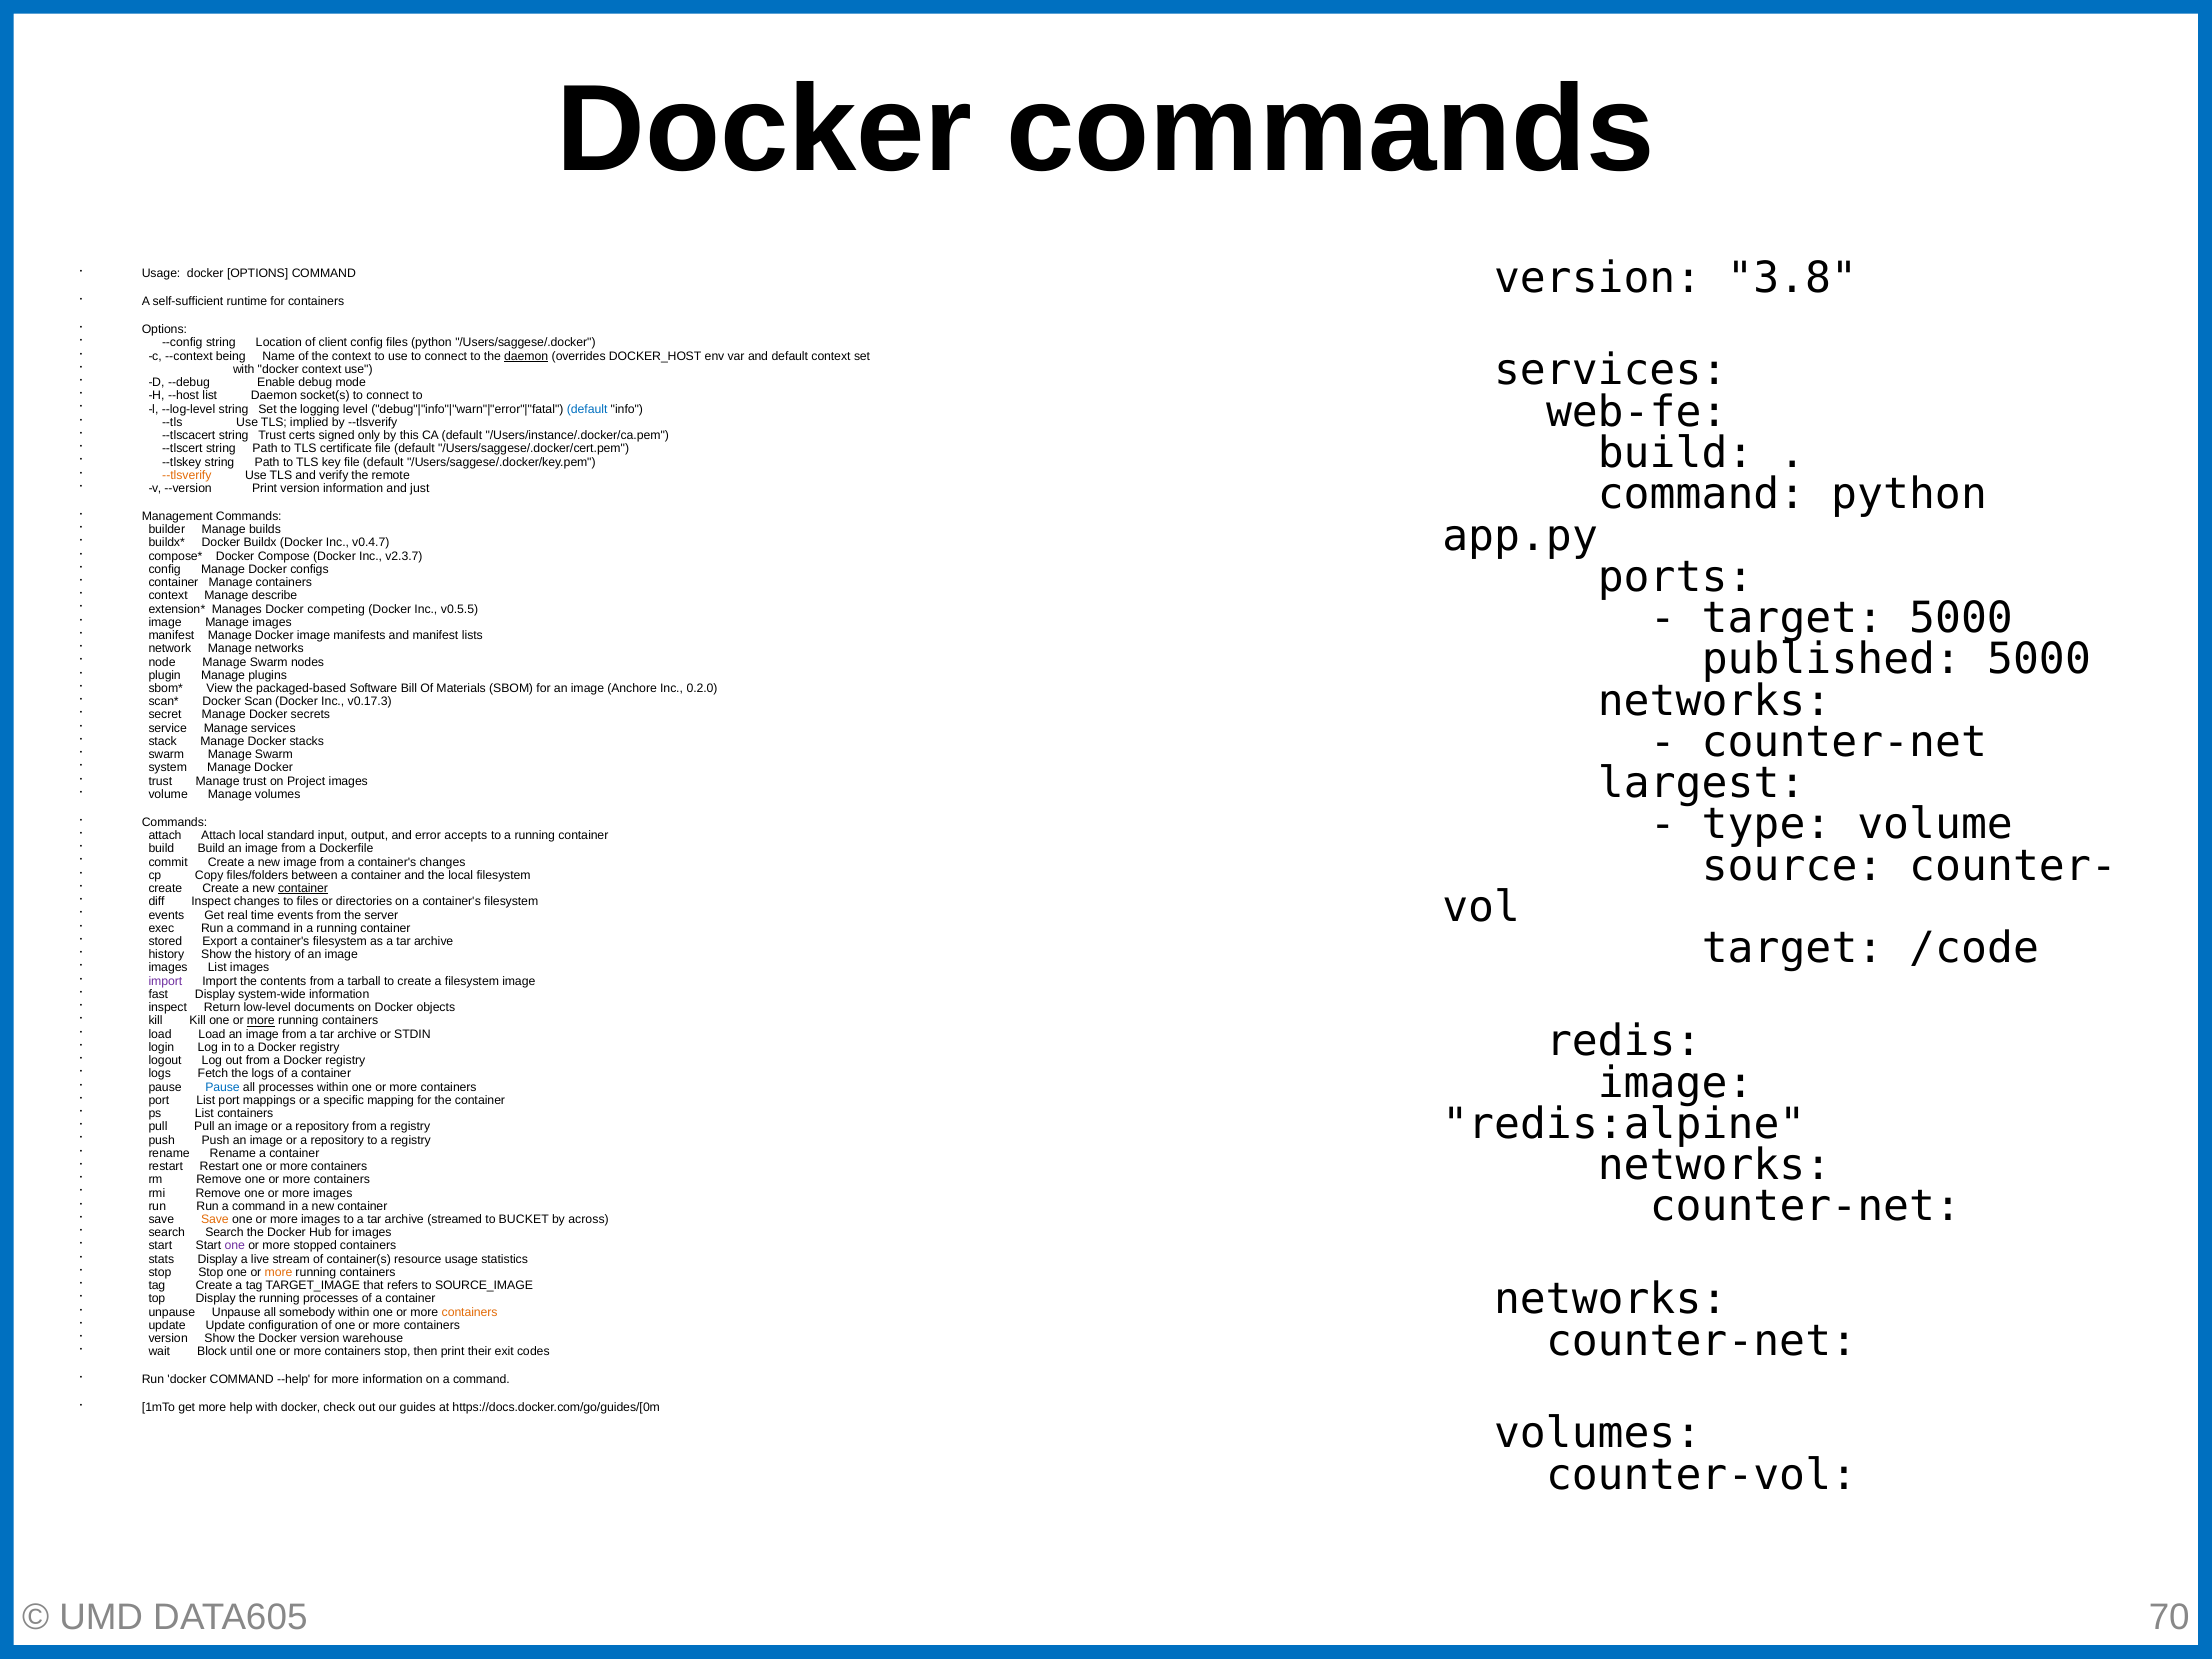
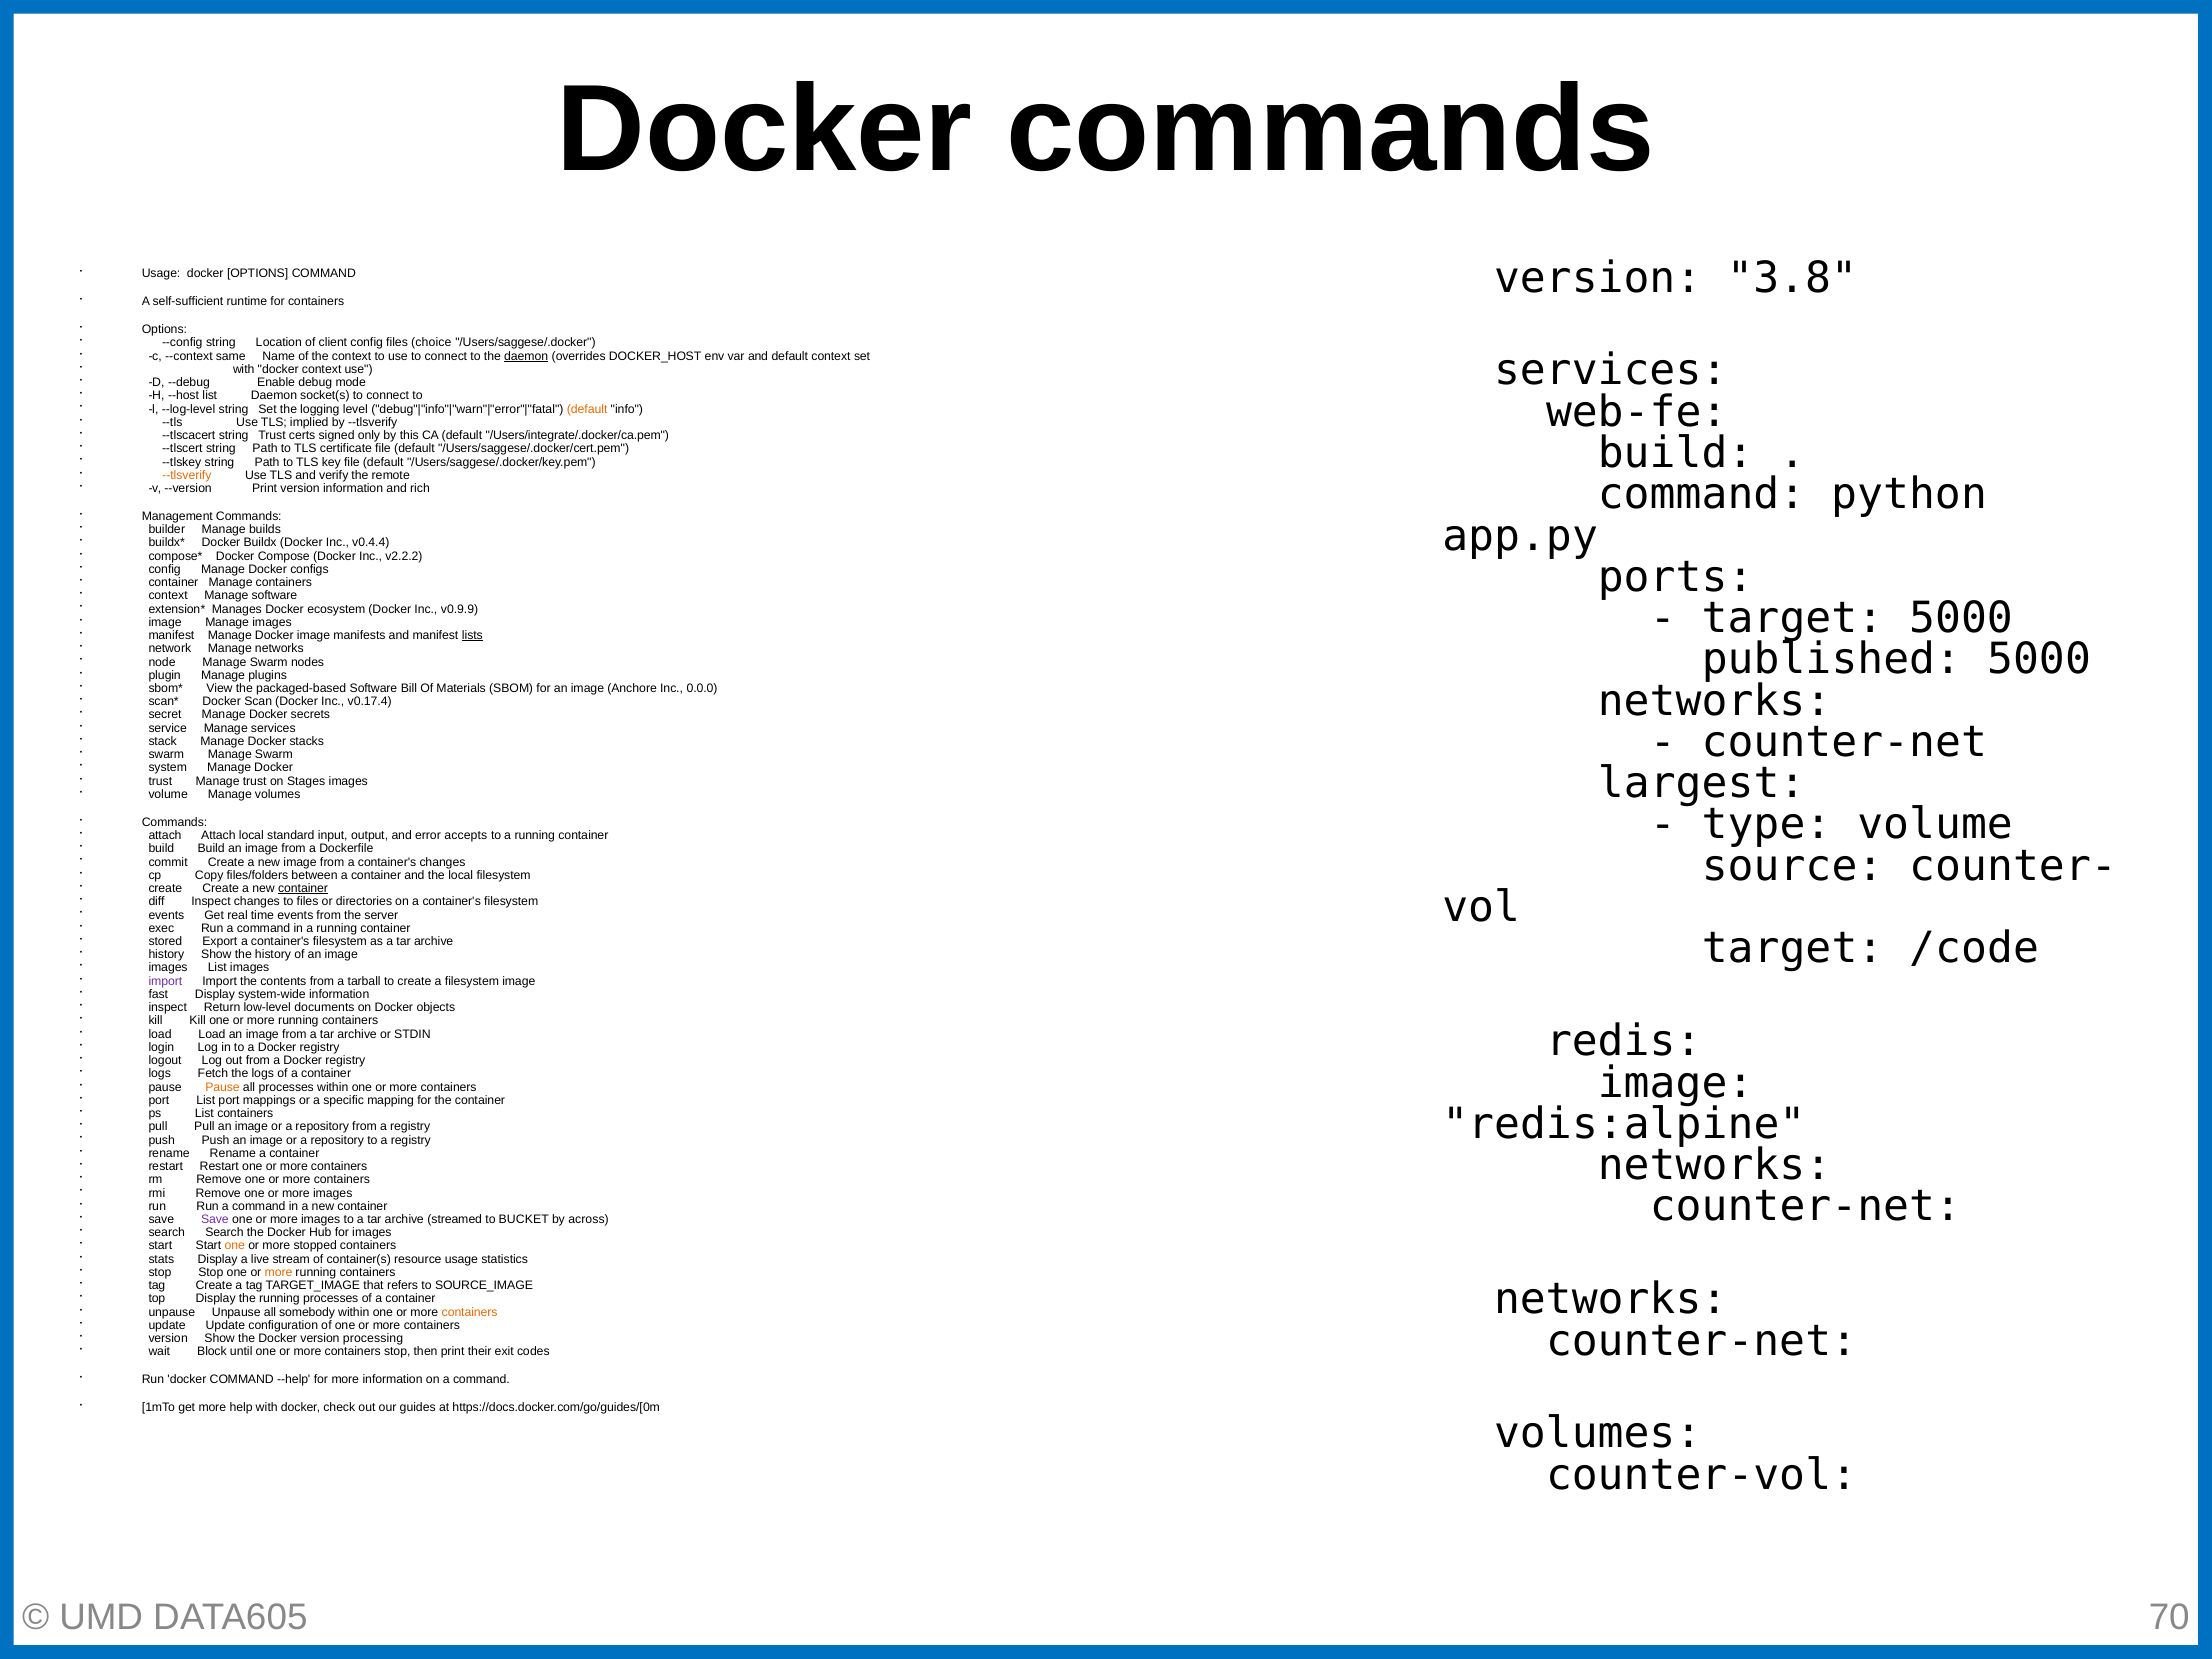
files python: python -> choice (431, 343)
being: being -> same (231, 356)
default colour: blue -> orange (587, 409)
/Users/instance/.docker/ca.pem: /Users/instance/.docker/ca.pem -> /Users/integrate/.docker/ca.pem (577, 435)
just: just -> rich (420, 488)
v0.4.7: v0.4.7 -> v0.4.4 (371, 543)
v2.3.7: v2.3.7 -> v2.2.2 (404, 556)
Manage describe: describe -> software (274, 596)
competing: competing -> ecosystem (336, 609)
v0.5.5: v0.5.5 -> v0.9.9 (460, 609)
lists underline: none -> present (472, 636)
0.2.0: 0.2.0 -> 0.0.0 (702, 688)
v0.17.3: v0.17.3 -> v0.17.4 (370, 702)
Project: Project -> Stages (306, 781)
more underline: present -> none (261, 1021)
Pause colour: blue -> orange (223, 1087)
Save colour: orange -> purple (215, 1219)
one colour: purple -> orange (235, 1246)
warehouse: warehouse -> processing (373, 1339)
